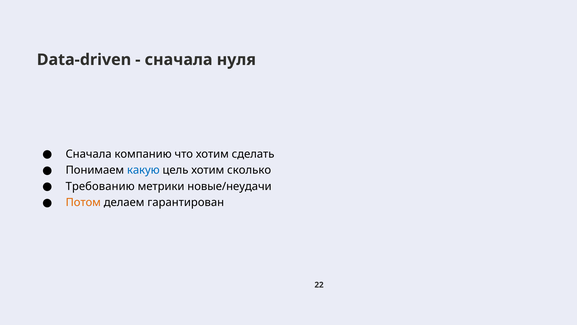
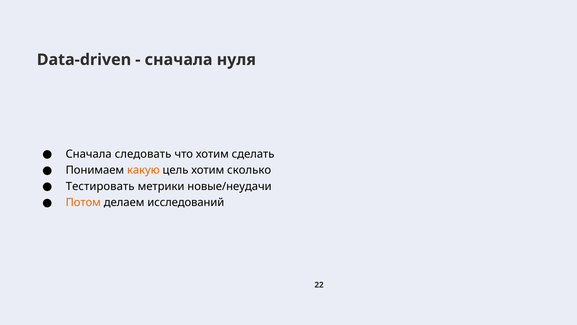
компанию: компанию -> следовать (143, 154)
какую colour: blue -> orange (143, 170)
Требованию: Требованию -> Тестировать (100, 186)
гарантирован: гарантирован -> исследований (186, 202)
